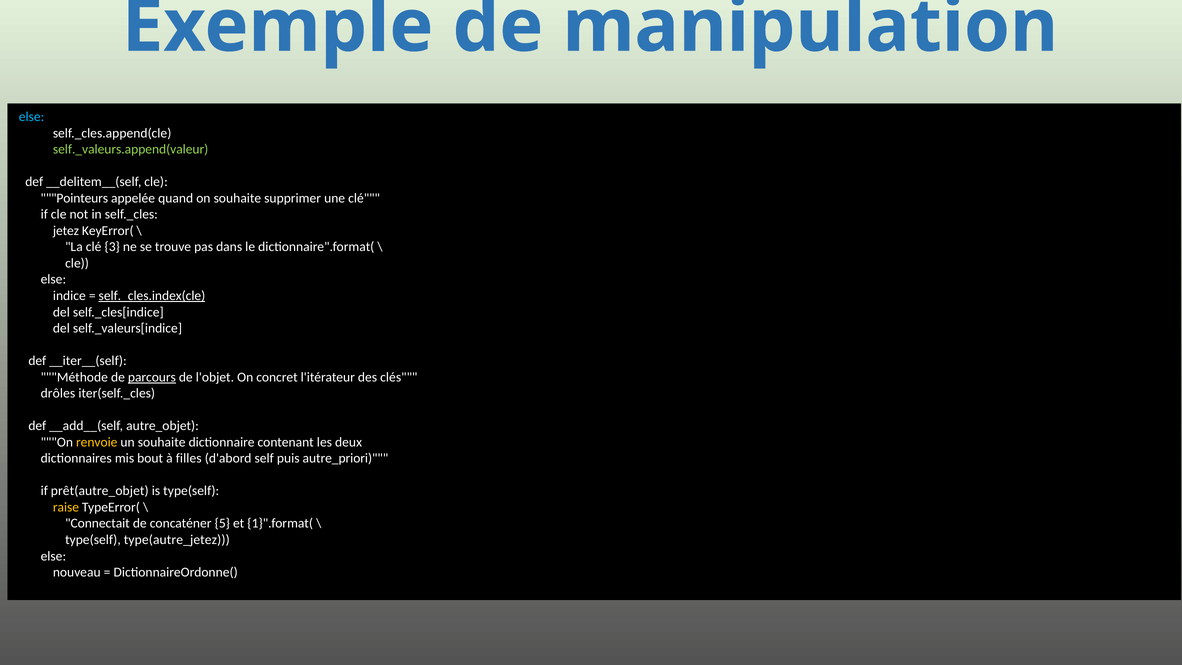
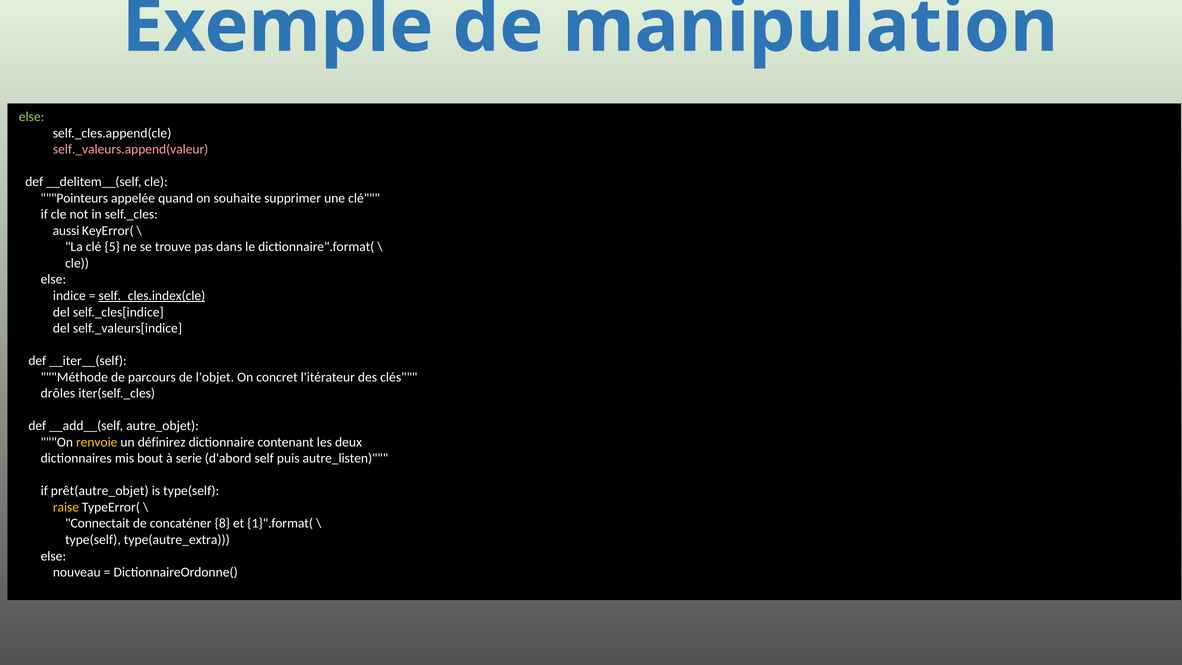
else colour: light blue -> light green (32, 117)
self._valeurs.append(valeur colour: light green -> pink (131, 149)
jetez: jetez -> aussi (66, 231)
3: 3 -> 5 (112, 247)
parcours underline: present -> none (152, 377)
un souhaite: souhaite -> définirez (162, 442)
filles: filles -> serie (189, 458)
autre_priori: autre_priori -> autre_listen (345, 458)
5: 5 -> 8 (222, 523)
type(autre_jetez: type(autre_jetez -> type(autre_extra (177, 540)
